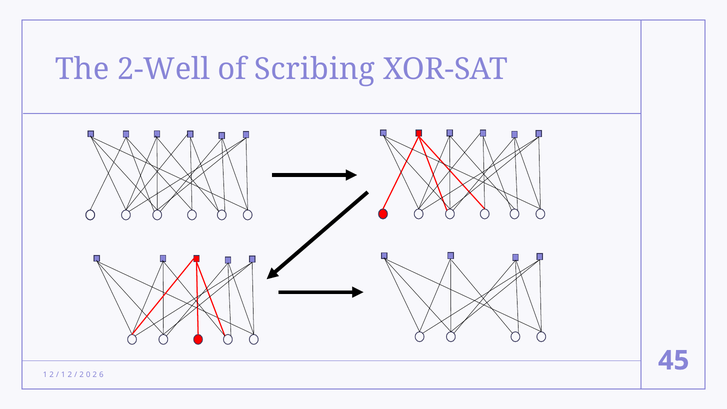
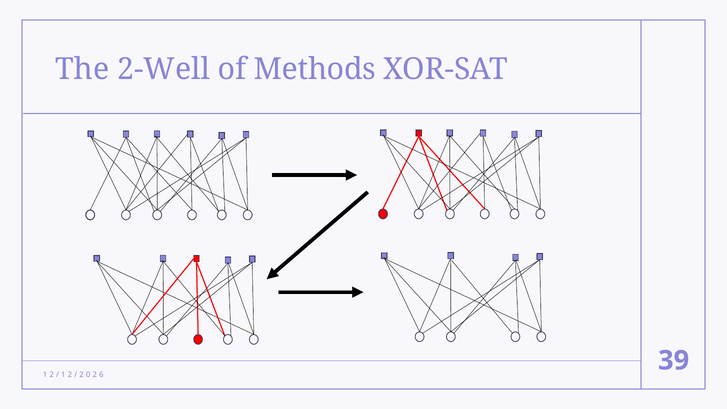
Scribing: Scribing -> Methods (315, 69)
45: 45 -> 39 (674, 360)
